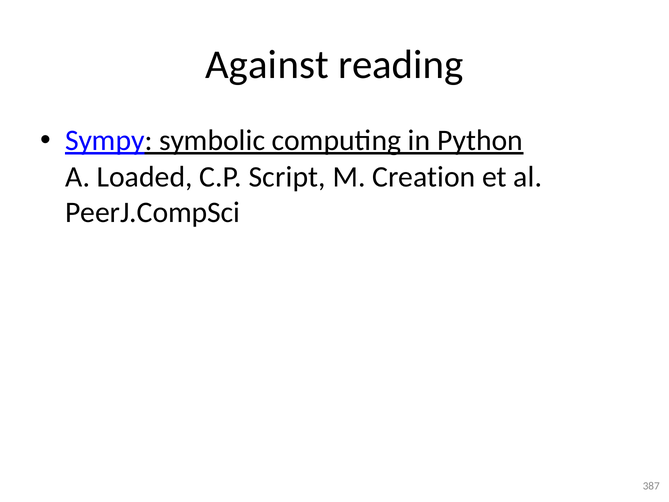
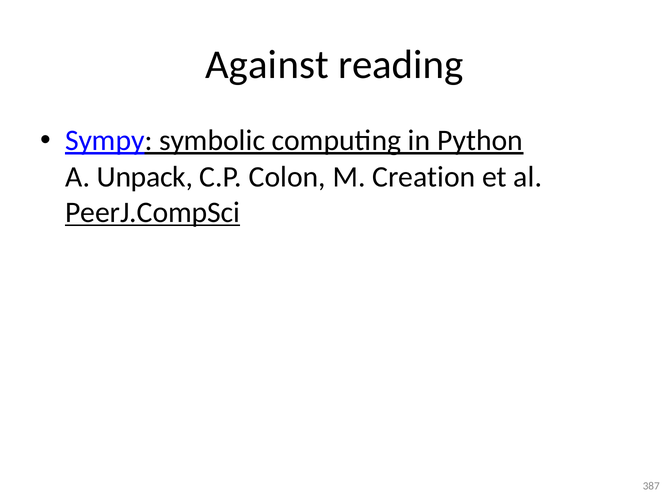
Loaded: Loaded -> Unpack (145, 177)
Script: Script -> Colon (287, 177)
PeerJ.CompSci underline: none -> present (153, 212)
